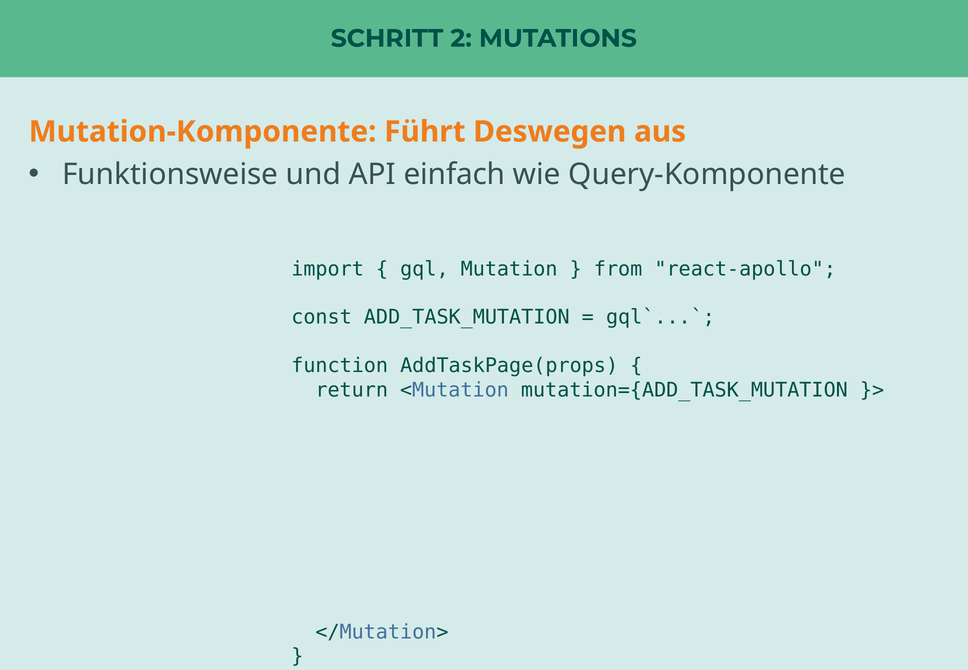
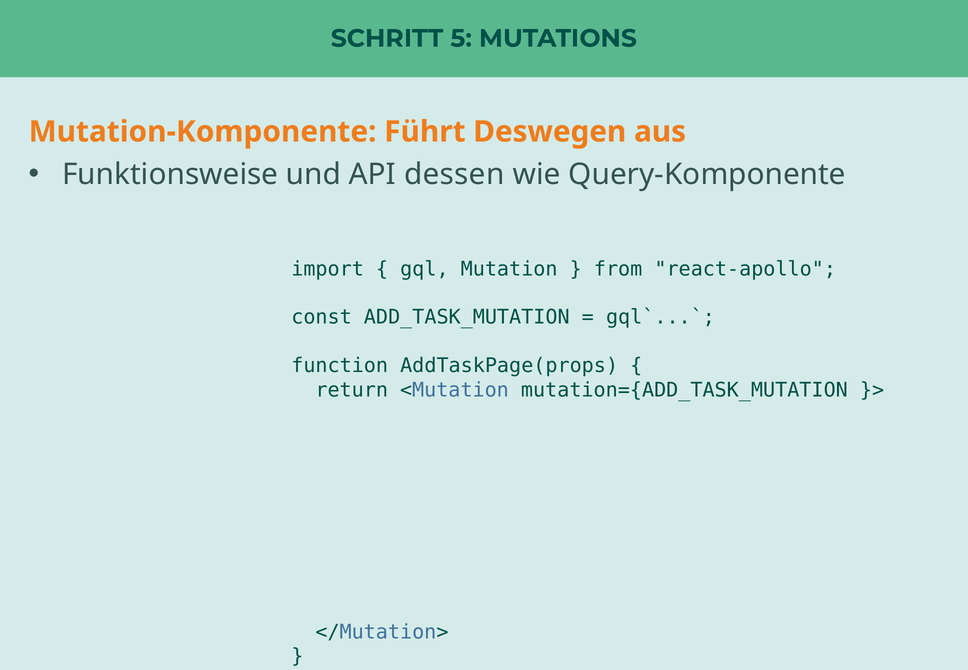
2: 2 -> 5 (461, 38)
einfach: einfach -> dessen (454, 175)
